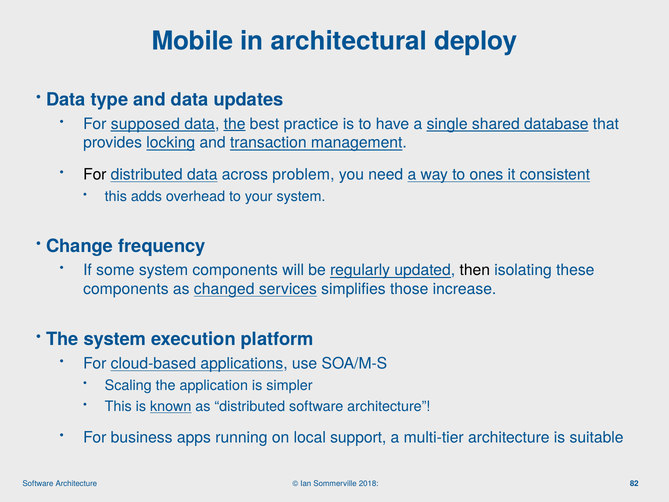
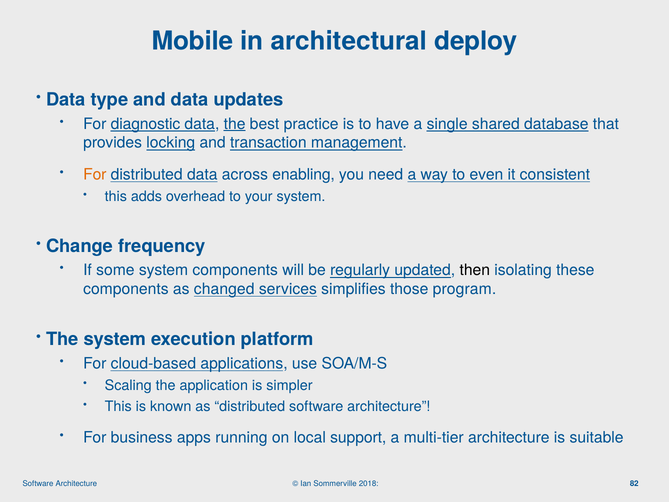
supposed: supposed -> diagnostic (145, 124)
For colour: black -> orange (95, 175)
problem: problem -> enabling (304, 175)
ones: ones -> even (486, 175)
increase: increase -> program (464, 289)
known underline: present -> none (171, 406)
